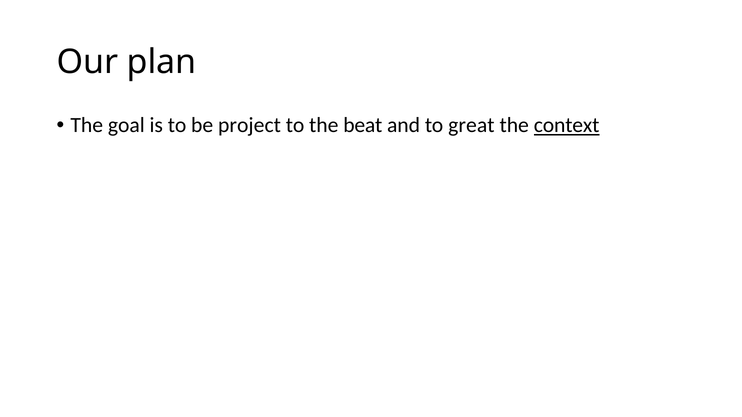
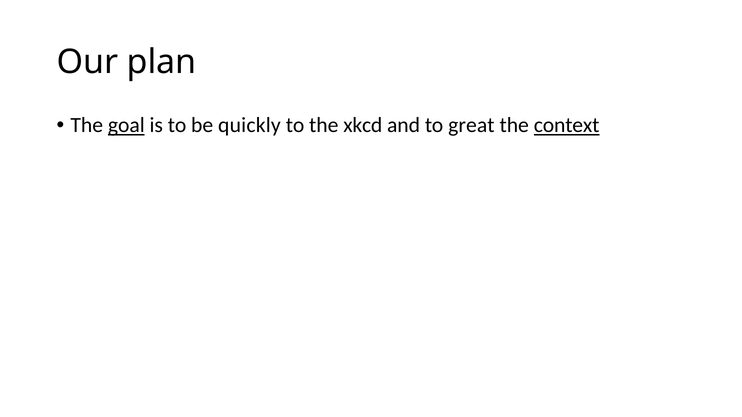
goal underline: none -> present (126, 125)
project: project -> quickly (249, 125)
beat: beat -> xkcd (363, 125)
